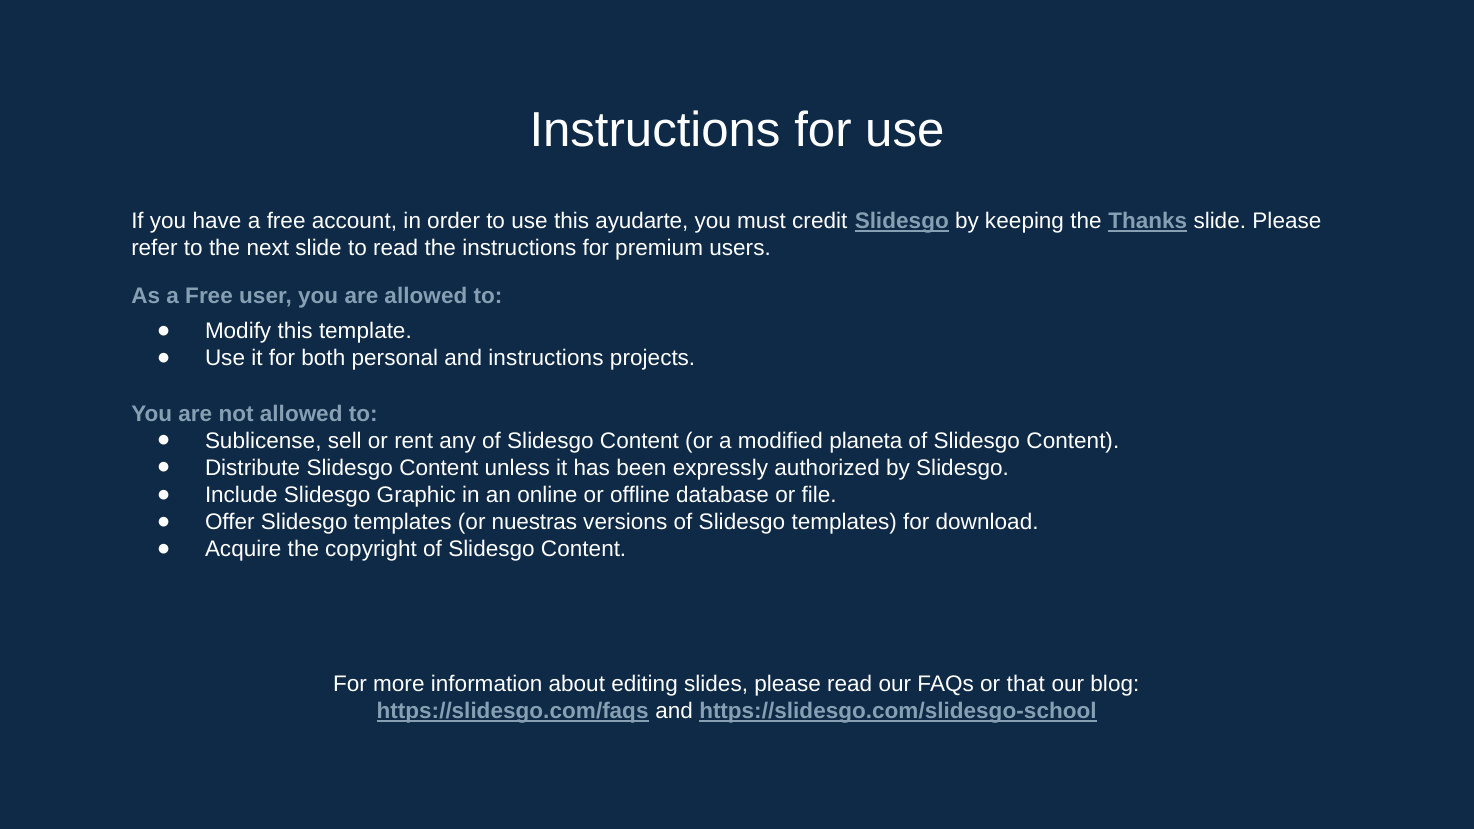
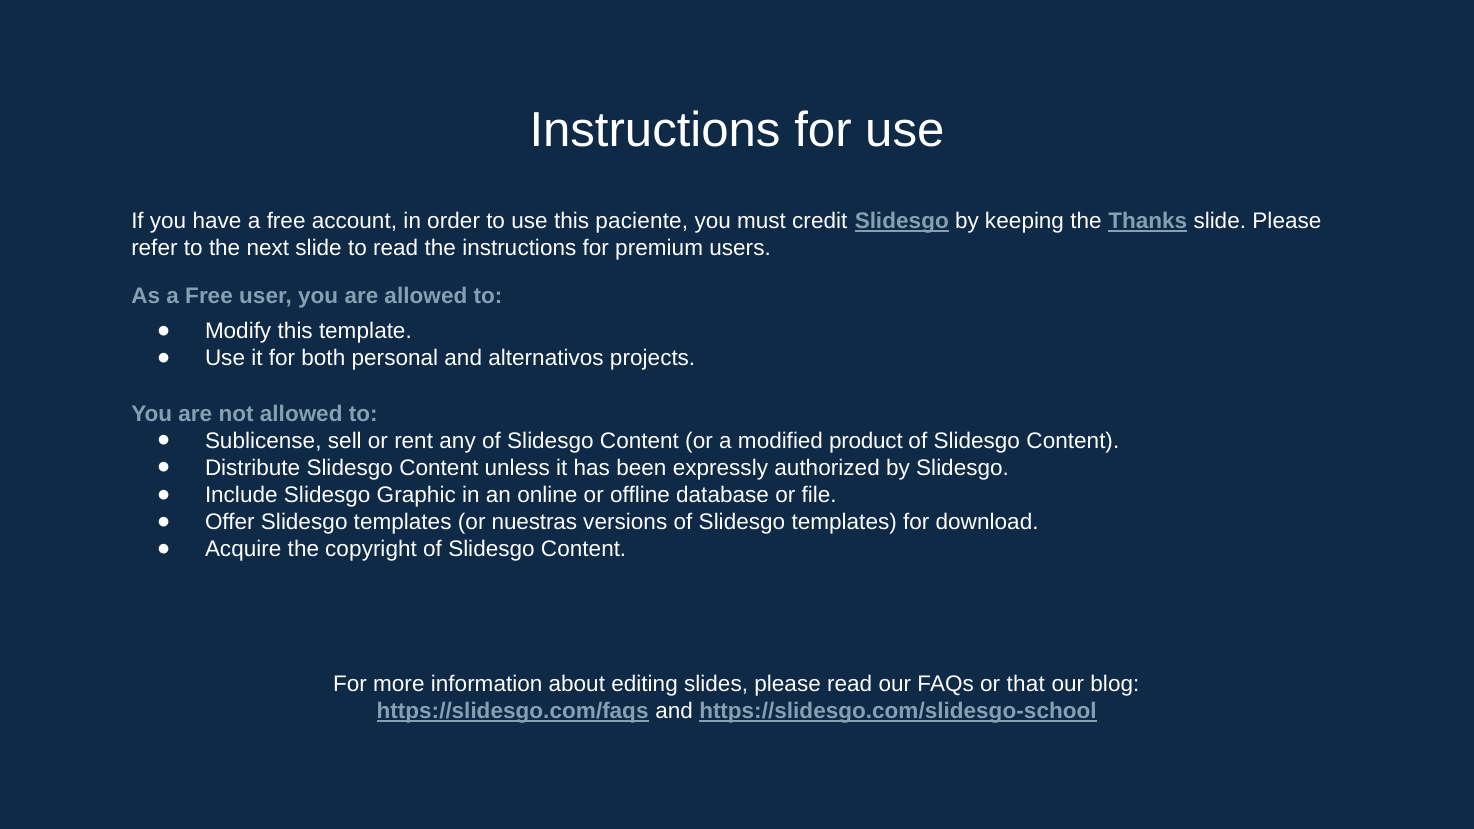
ayudarte: ayudarte -> paciente (642, 221)
and instructions: instructions -> alternativos (546, 358)
planeta: planeta -> product (866, 441)
